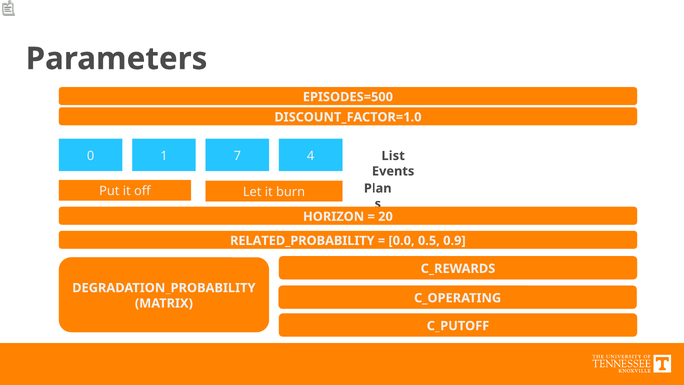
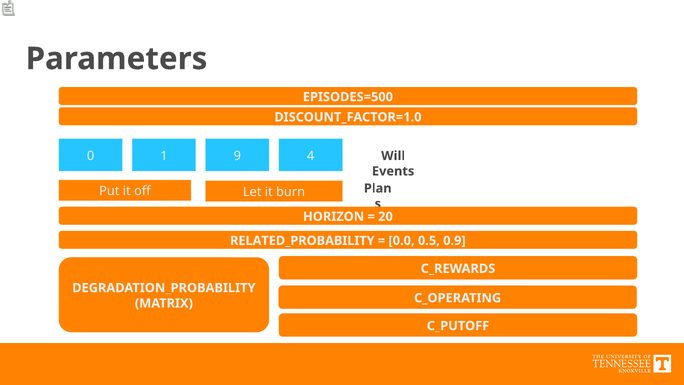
7: 7 -> 9 (237, 156)
List: List -> Will (393, 156)
